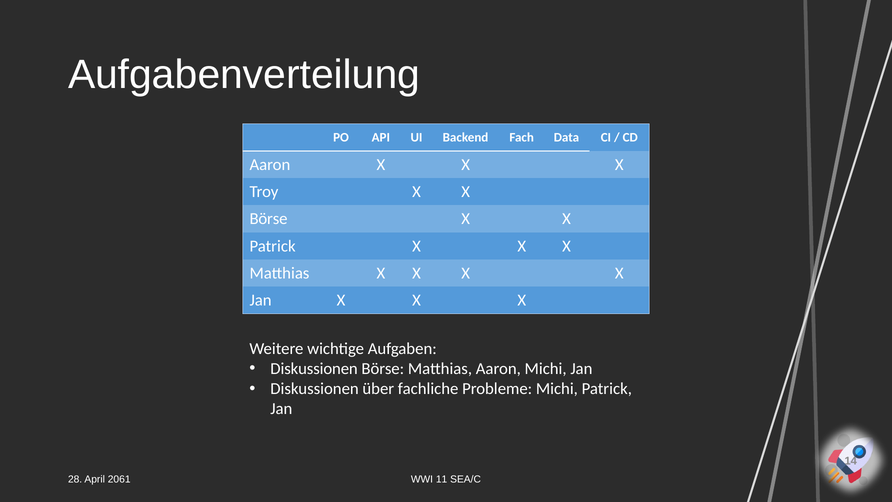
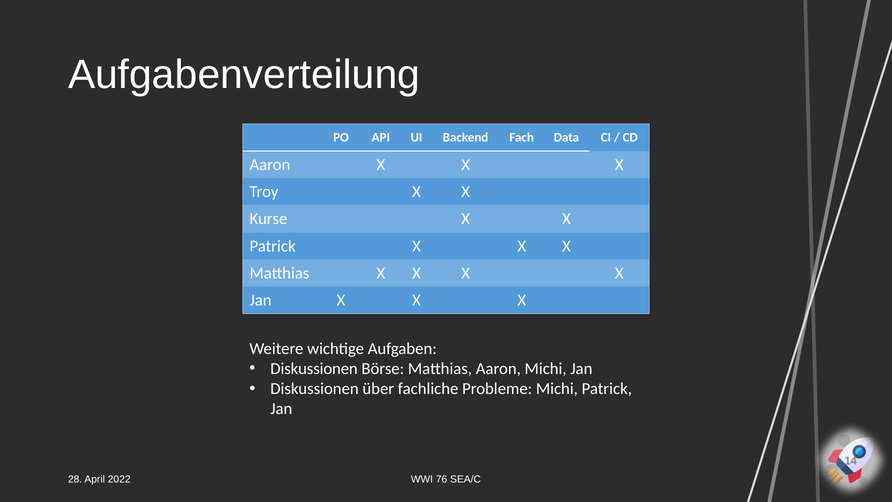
Börse: Börse -> Kurse (268, 219)
2061: 2061 -> 2022 (119, 479)
11: 11 -> 76 (442, 479)
